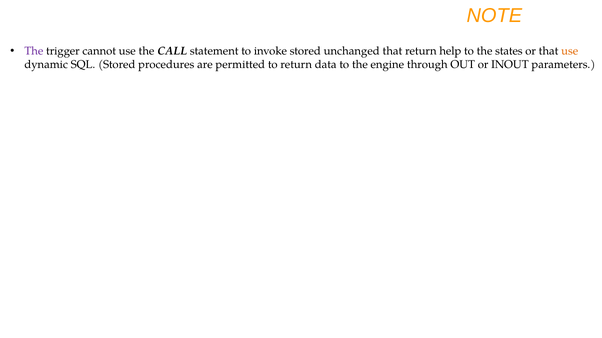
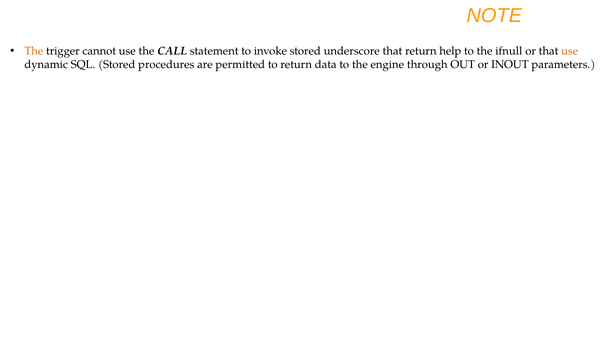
The colour: purple -> orange (34, 51)
unchanged: unchanged -> underscore (352, 51)
states: states -> ifnull (509, 51)
